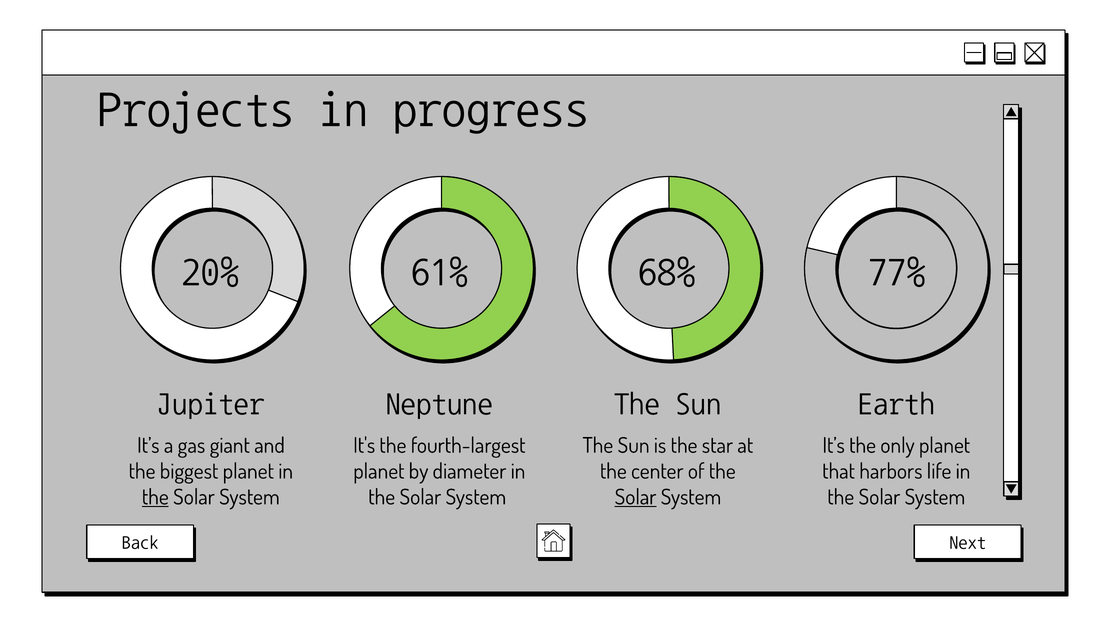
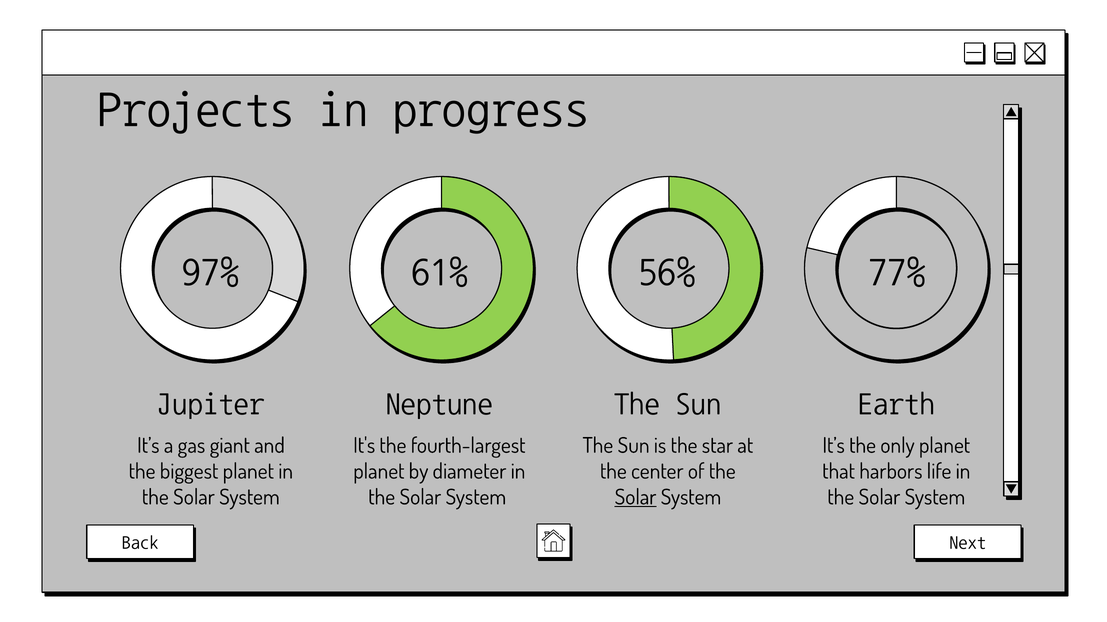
20%: 20% -> 97% (210, 271)
68%: 68% -> 56% (667, 271)
the underline: present -> none (155, 498)
